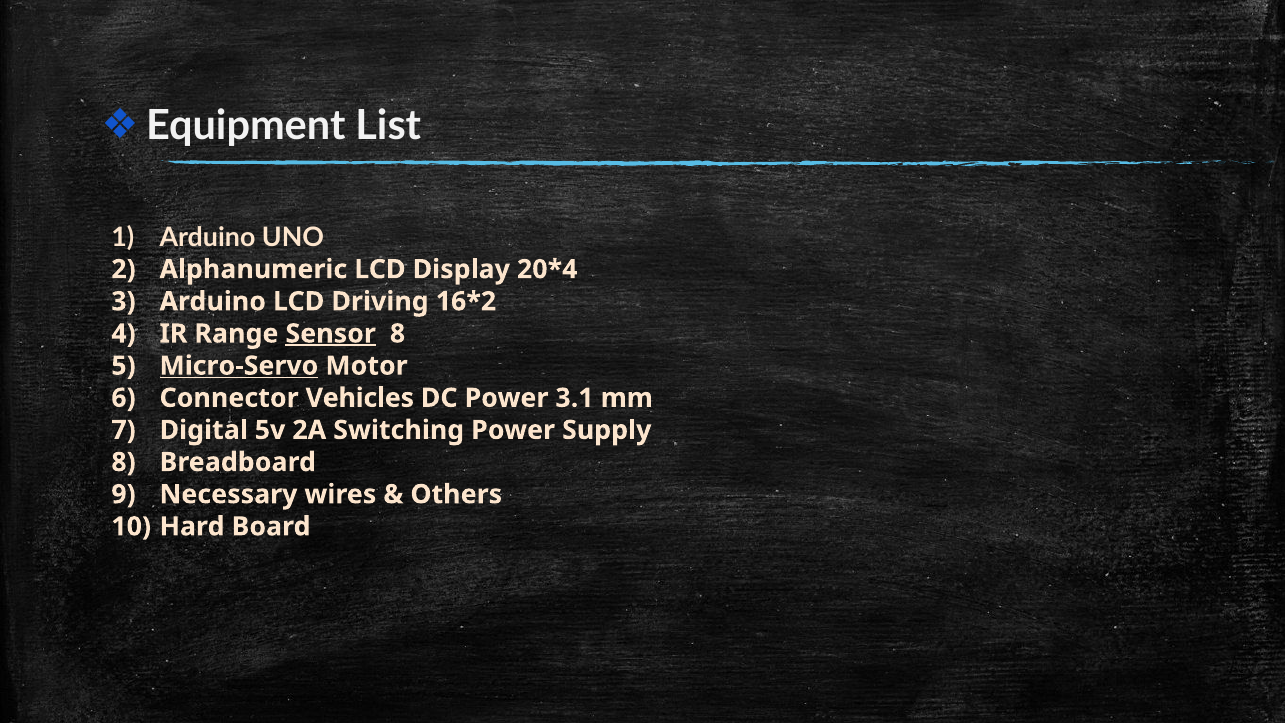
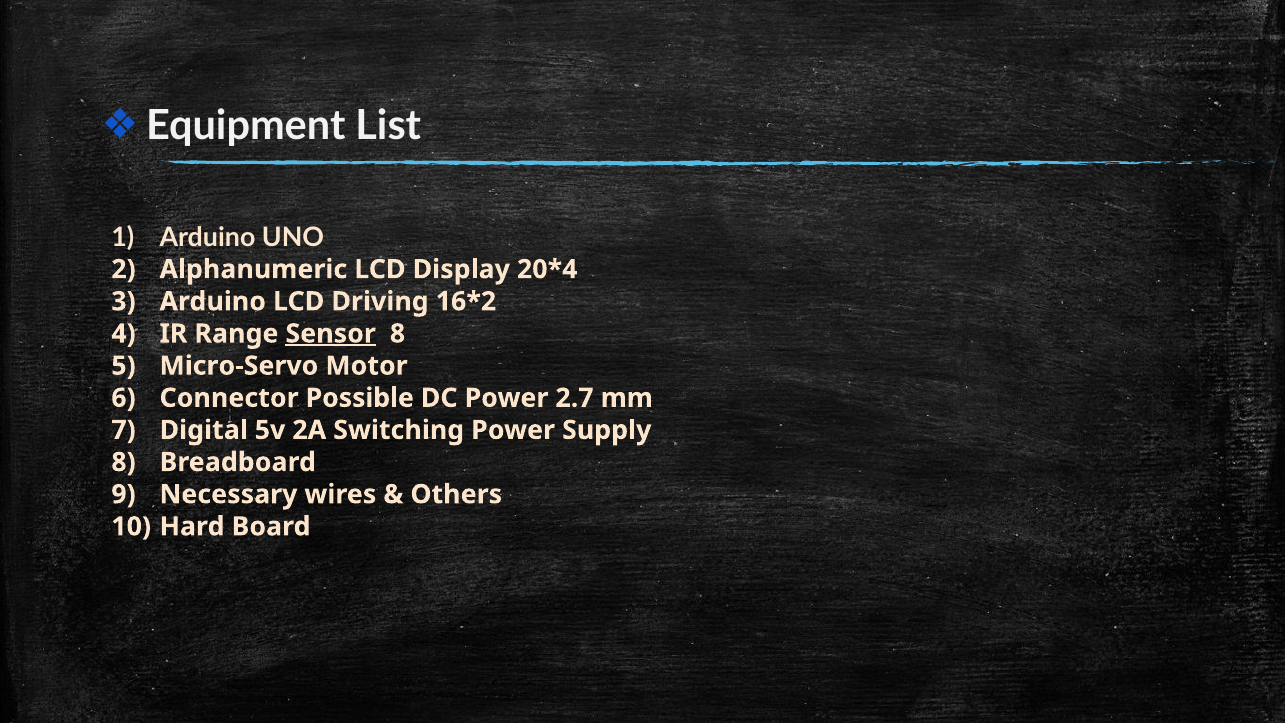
Micro-Servo underline: present -> none (239, 366)
Vehicles: Vehicles -> Possible (360, 398)
3.1: 3.1 -> 2.7 (575, 398)
